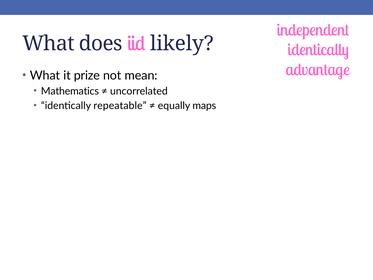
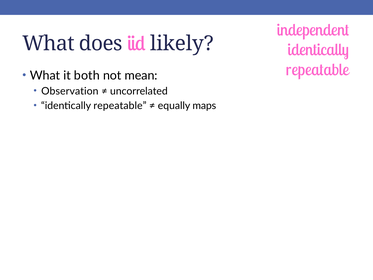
advantage: advantage -> repeatable (317, 70)
prize: prize -> both (87, 75)
Mathematics: Mathematics -> Observation (70, 91)
